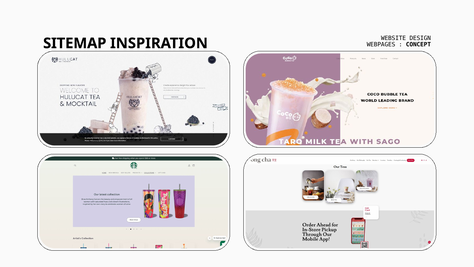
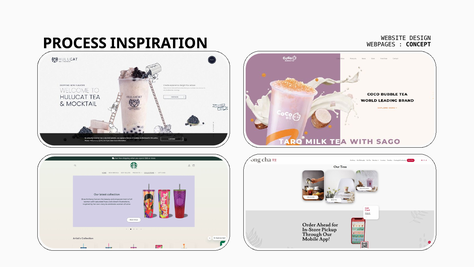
SITEMAP: SITEMAP -> PROCESS (75, 43)
